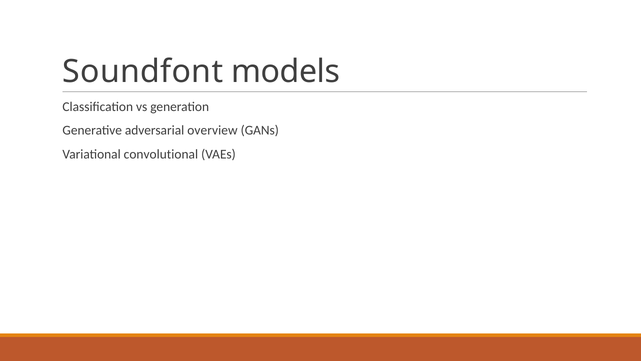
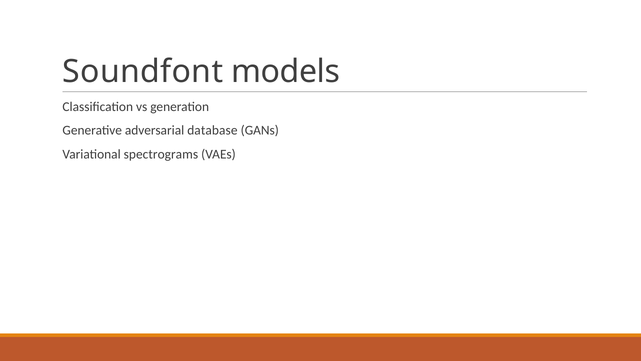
overview: overview -> database (212, 130)
convolutional: convolutional -> spectrograms (161, 154)
